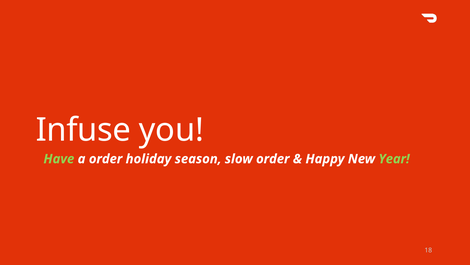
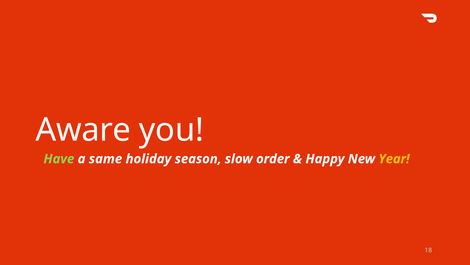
Infuse: Infuse -> Aware (83, 130)
a order: order -> same (106, 159)
Year colour: light green -> yellow (394, 159)
